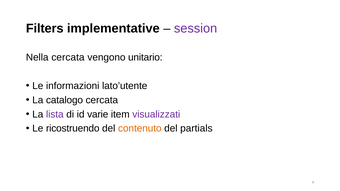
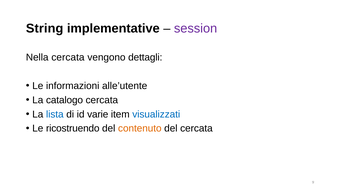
Filters: Filters -> String (45, 29)
unitario: unitario -> dettagli (145, 57)
lato’utente: lato’utente -> alle’utente (125, 86)
lista colour: purple -> blue (55, 114)
visualizzati colour: purple -> blue (156, 114)
del partials: partials -> cercata (196, 129)
